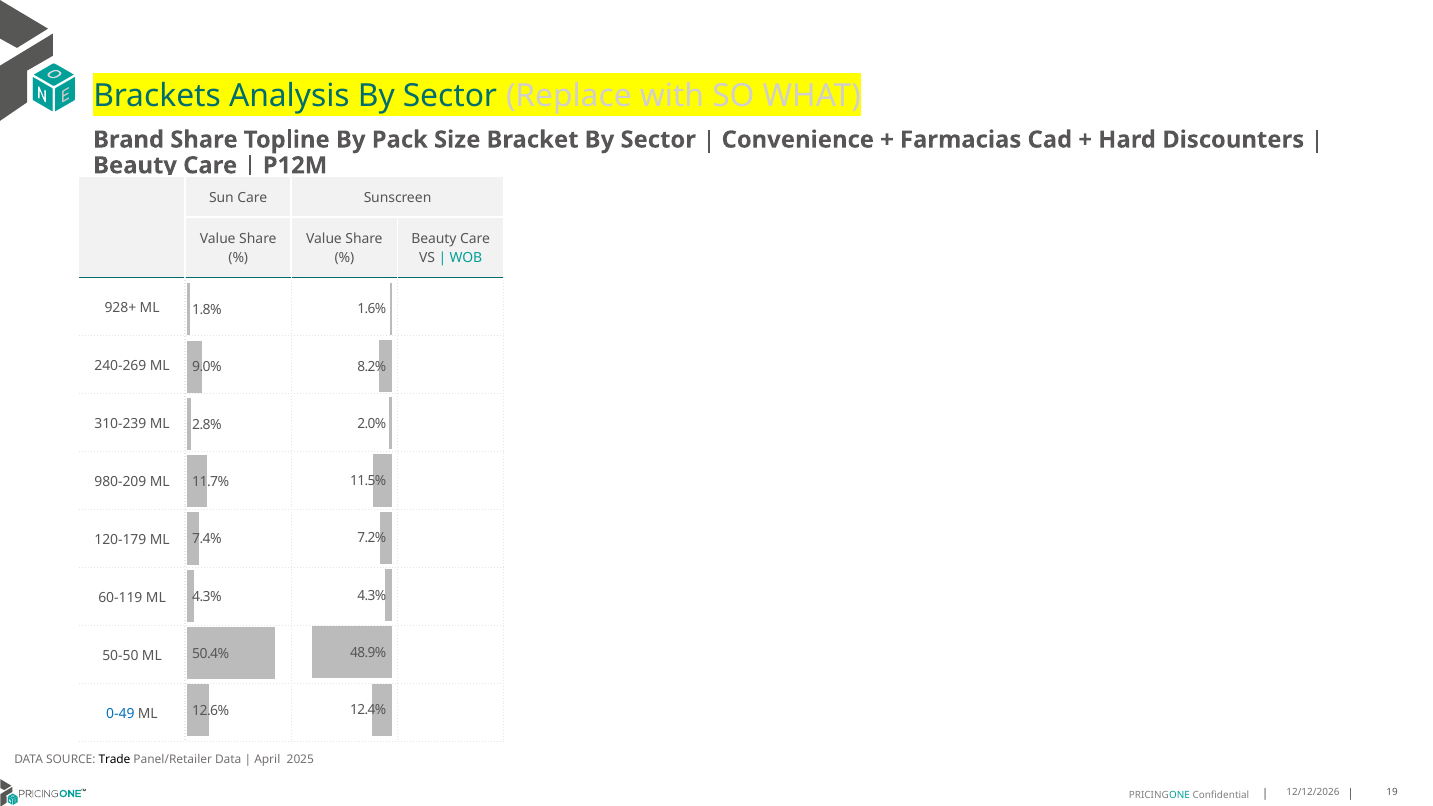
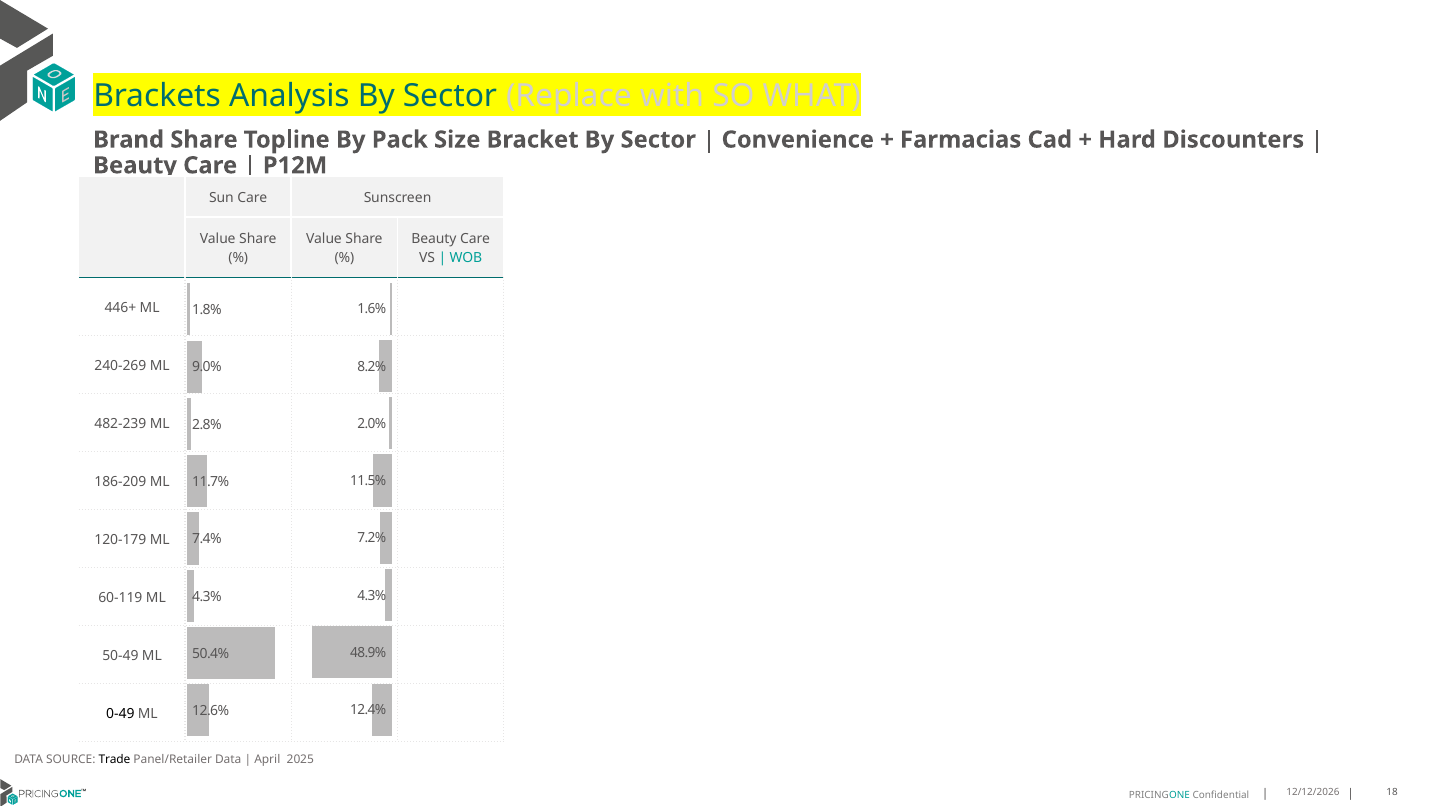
928+: 928+ -> 446+ (120, 308)
310-239: 310-239 -> 482-239 (120, 424)
980-209: 980-209 -> 186-209 (120, 482)
50-50: 50-50 -> 50-49 (120, 656)
0-49 colour: blue -> black (120, 714)
19: 19 -> 18 (1392, 793)
